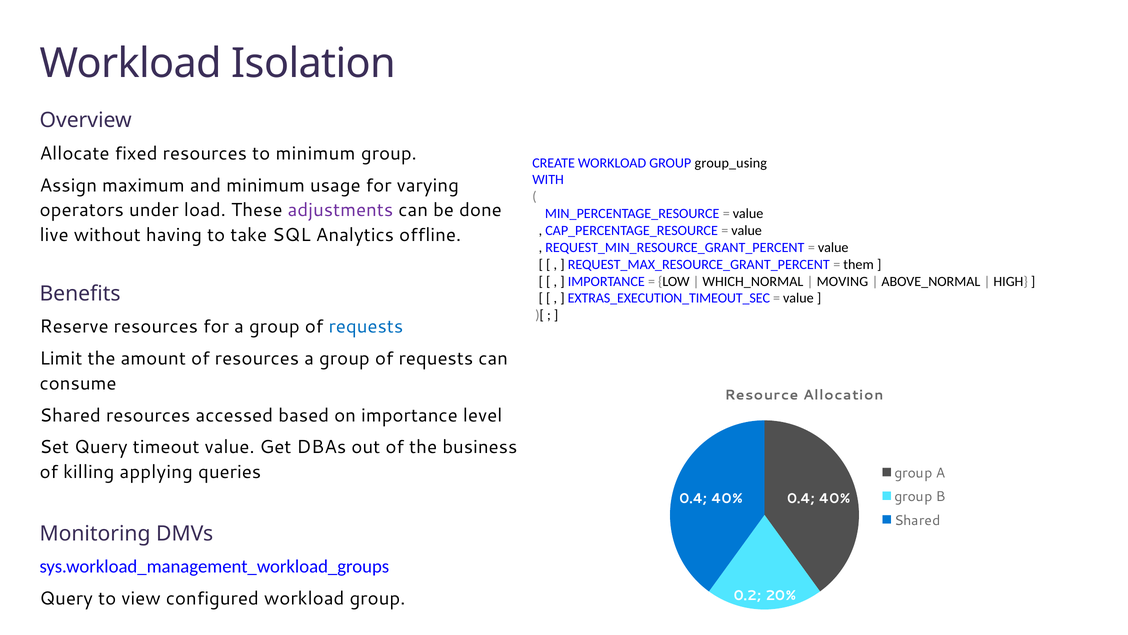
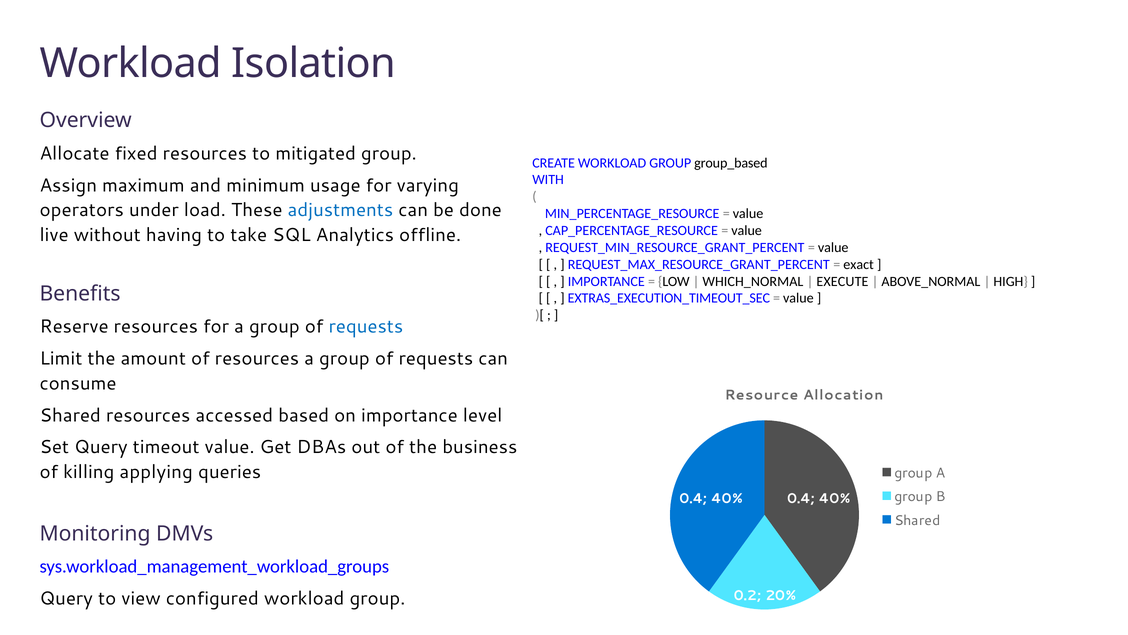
to minimum: minimum -> mitigated (316, 154)
group_using: group_using -> group_based (731, 163)
adjustments colour: purple -> blue (340, 210)
them: them -> exact (859, 264)
MOVING: MOVING -> EXECUTE (842, 281)
